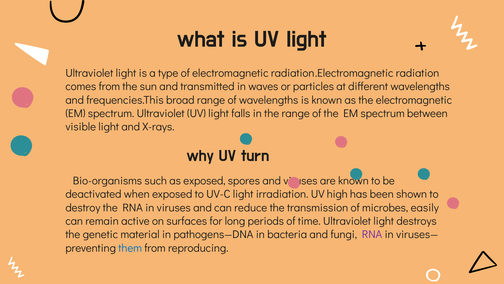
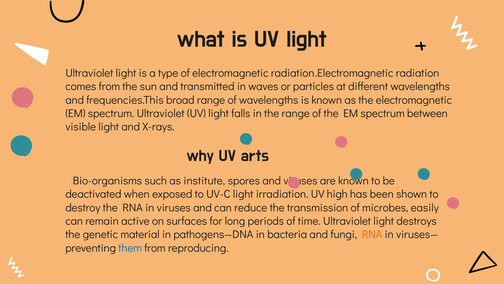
turn: turn -> arts (255, 155)
as exposed: exposed -> institute (204, 180)
RNA colour: purple -> orange (372, 234)
